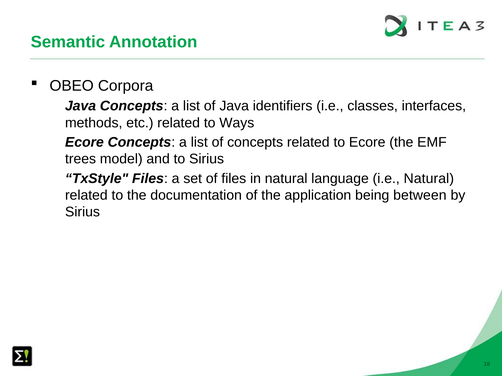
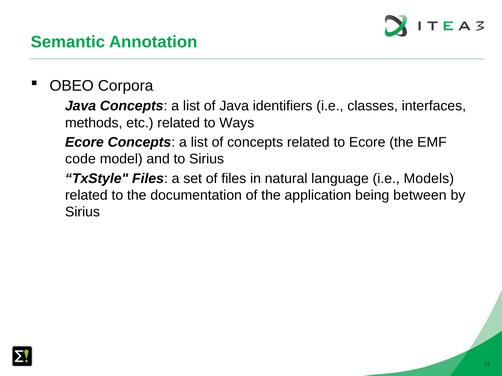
trees: trees -> code (80, 159)
i.e Natural: Natural -> Models (429, 179)
